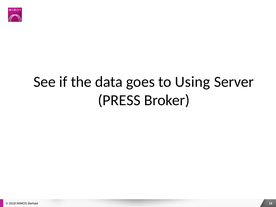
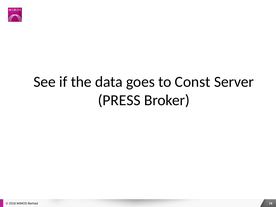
Using: Using -> Const (193, 82)
